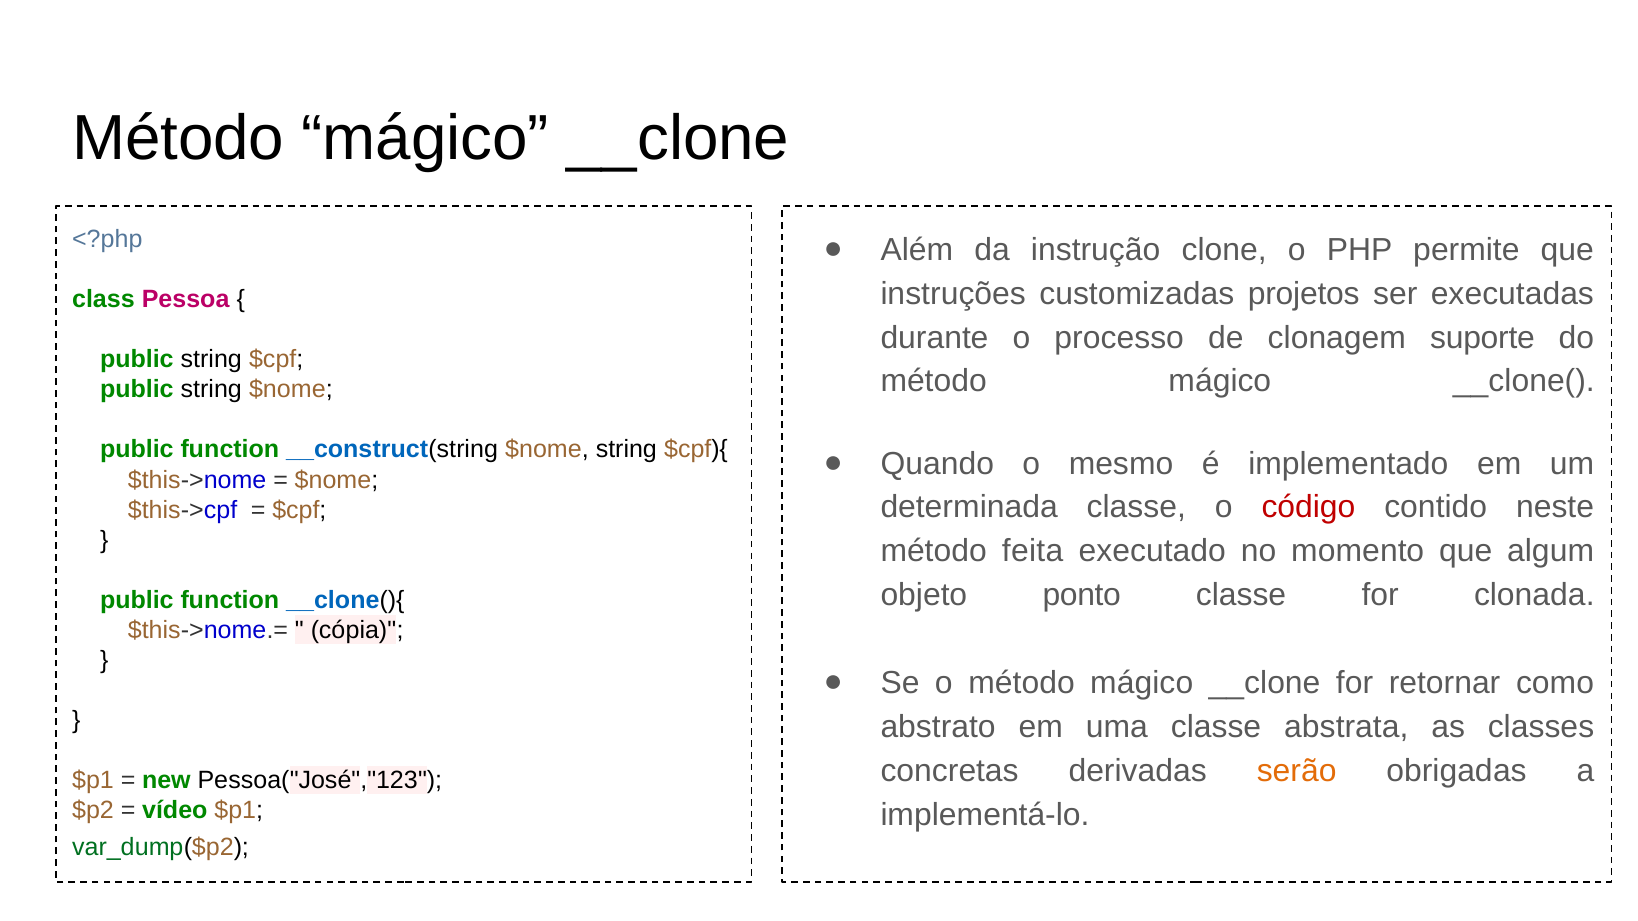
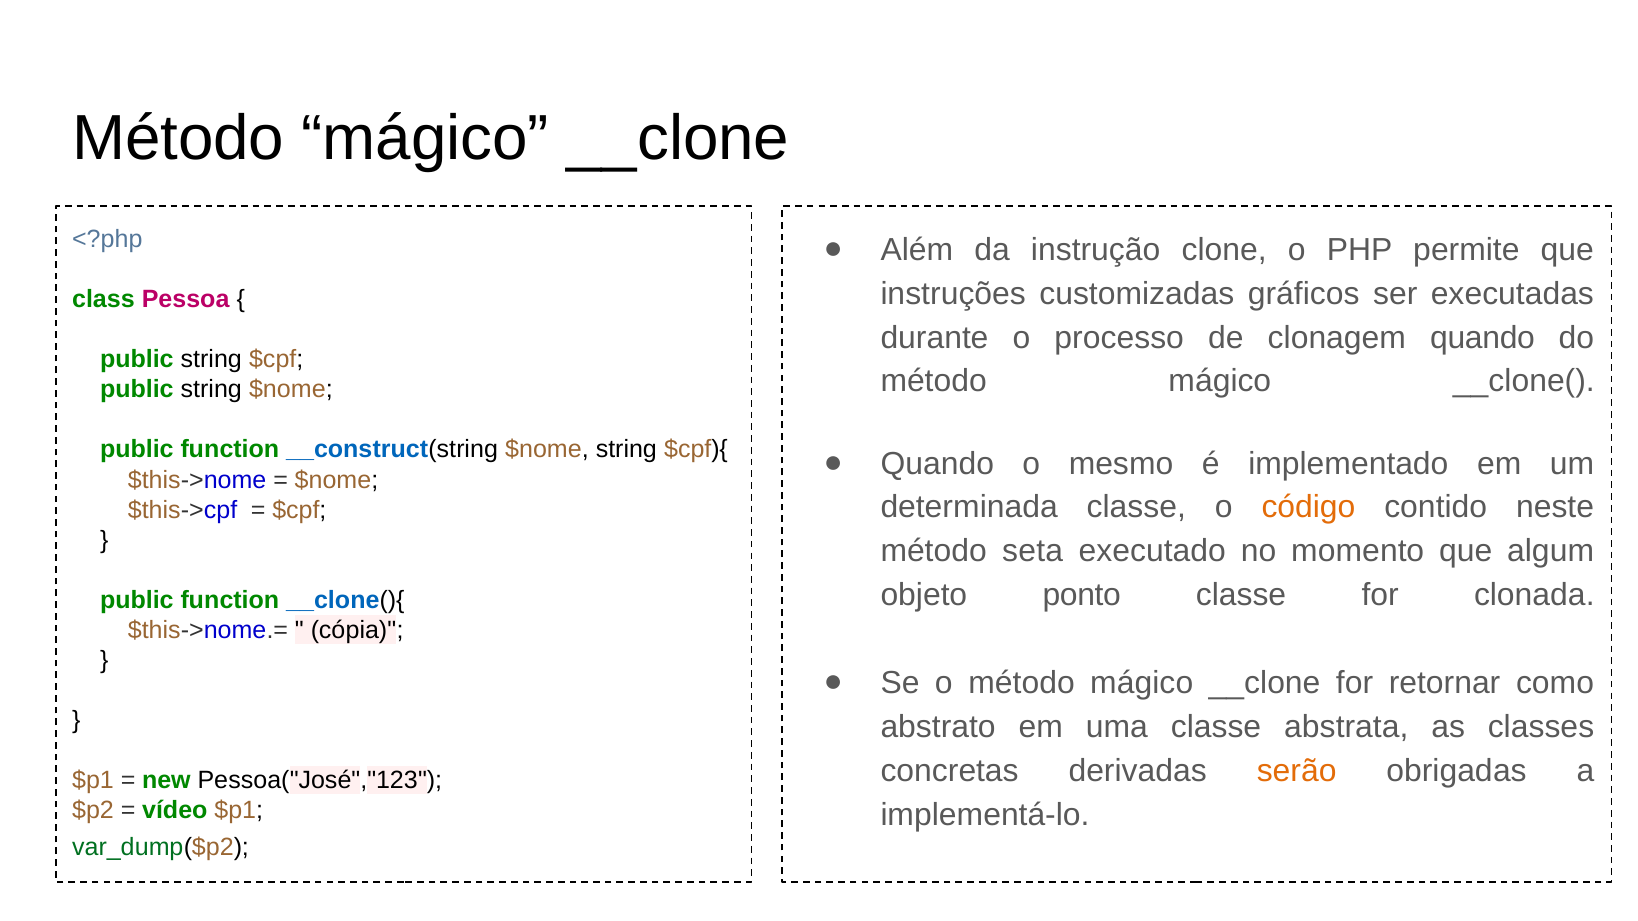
projetos: projetos -> gráficos (1304, 294)
clonagem suporte: suporte -> quando (1483, 338)
código colour: red -> orange (1308, 508)
feita: feita -> seta (1033, 552)
